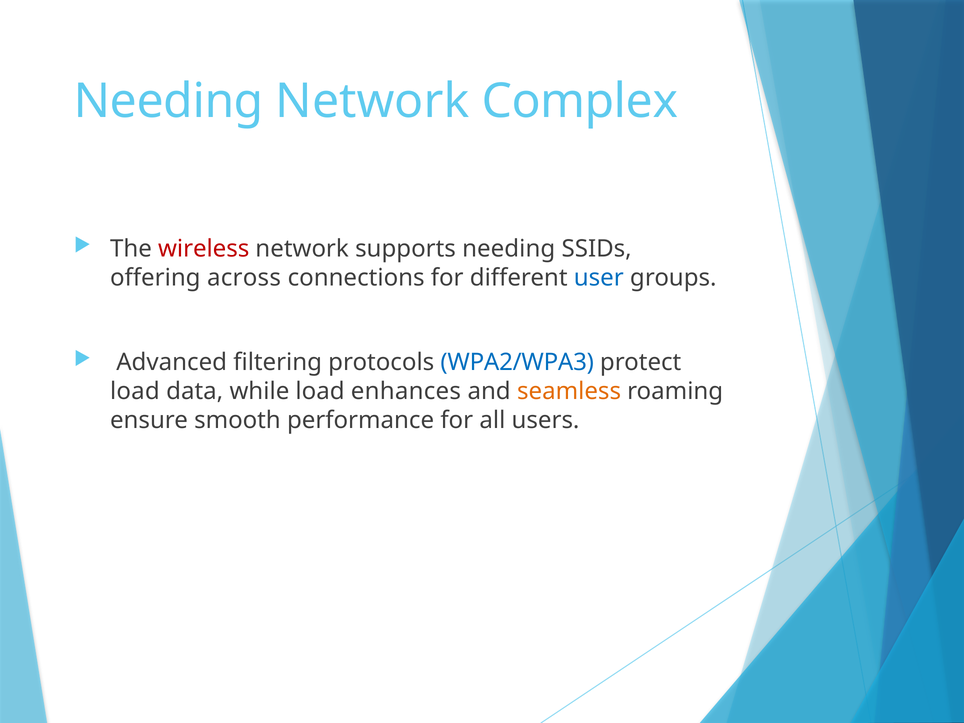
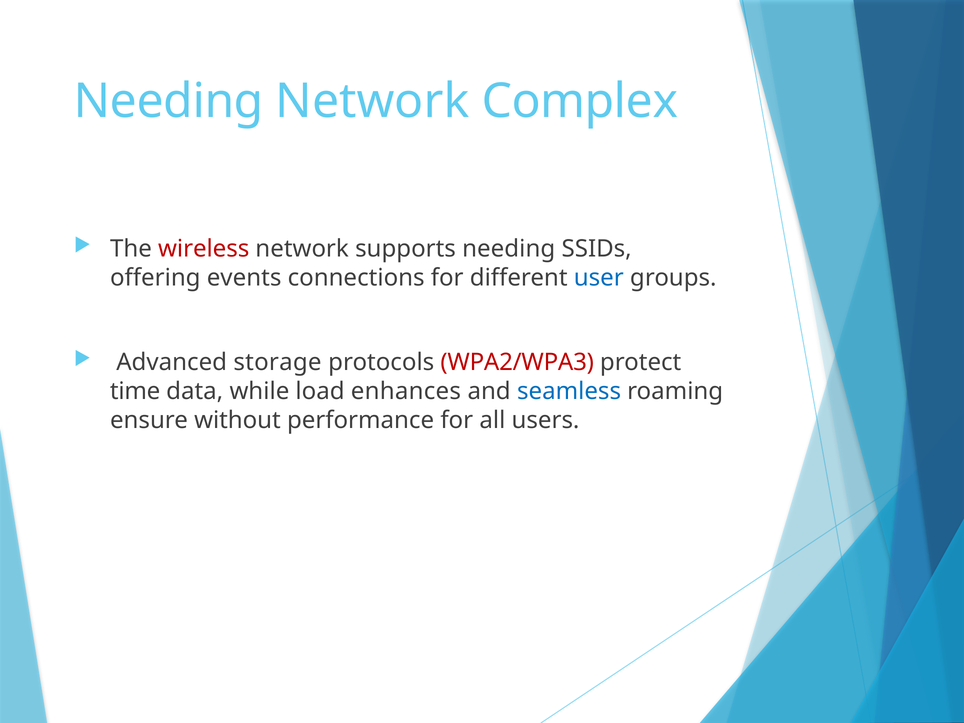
across: across -> events (244, 278)
filtering: filtering -> storage (278, 362)
WPA2/WPA3 colour: blue -> red (517, 362)
load: load -> time (135, 391)
seamless colour: orange -> blue (569, 391)
smooth: smooth -> without (237, 420)
